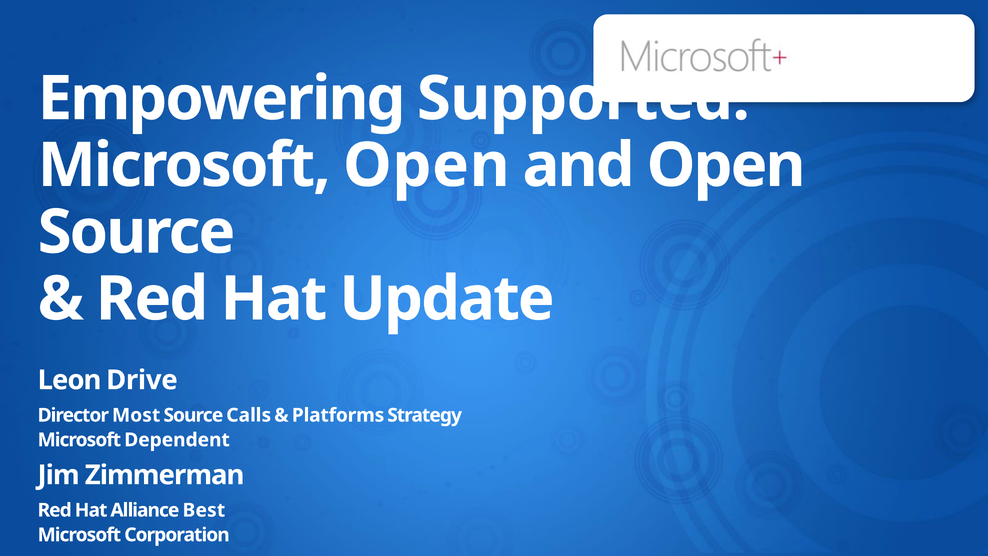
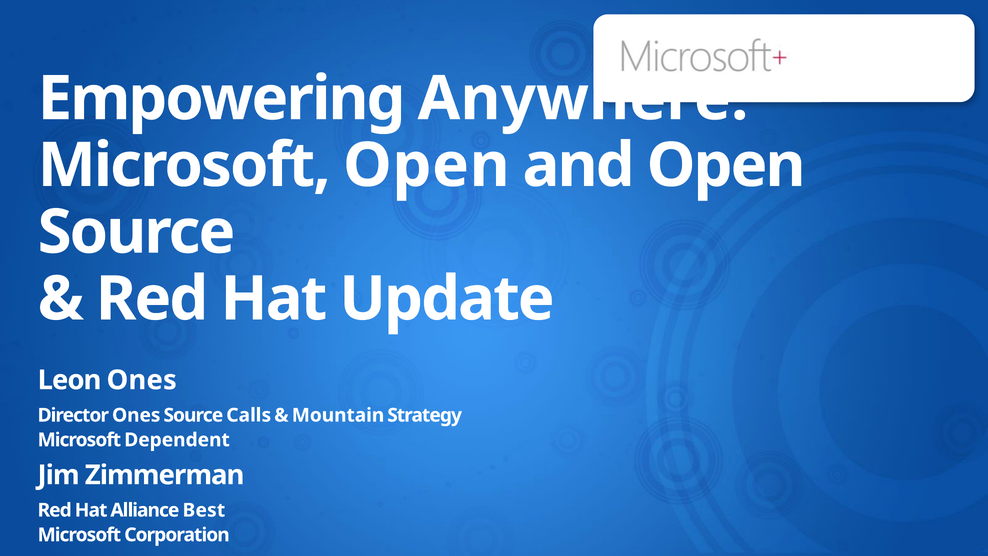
Supported: Supported -> Anywhere (583, 99)
Leon Drive: Drive -> Ones (142, 380)
Director Most: Most -> Ones (136, 415)
Platforms: Platforms -> Mountain (338, 415)
